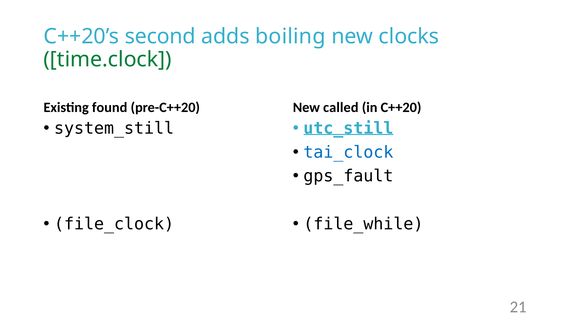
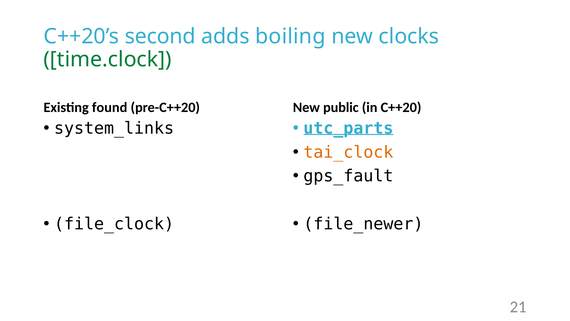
called: called -> public (341, 107)
system_still: system_still -> system_links (114, 128)
utc_still: utc_still -> utc_parts (348, 128)
tai_clock colour: blue -> orange (348, 152)
file_while: file_while -> file_newer (363, 224)
